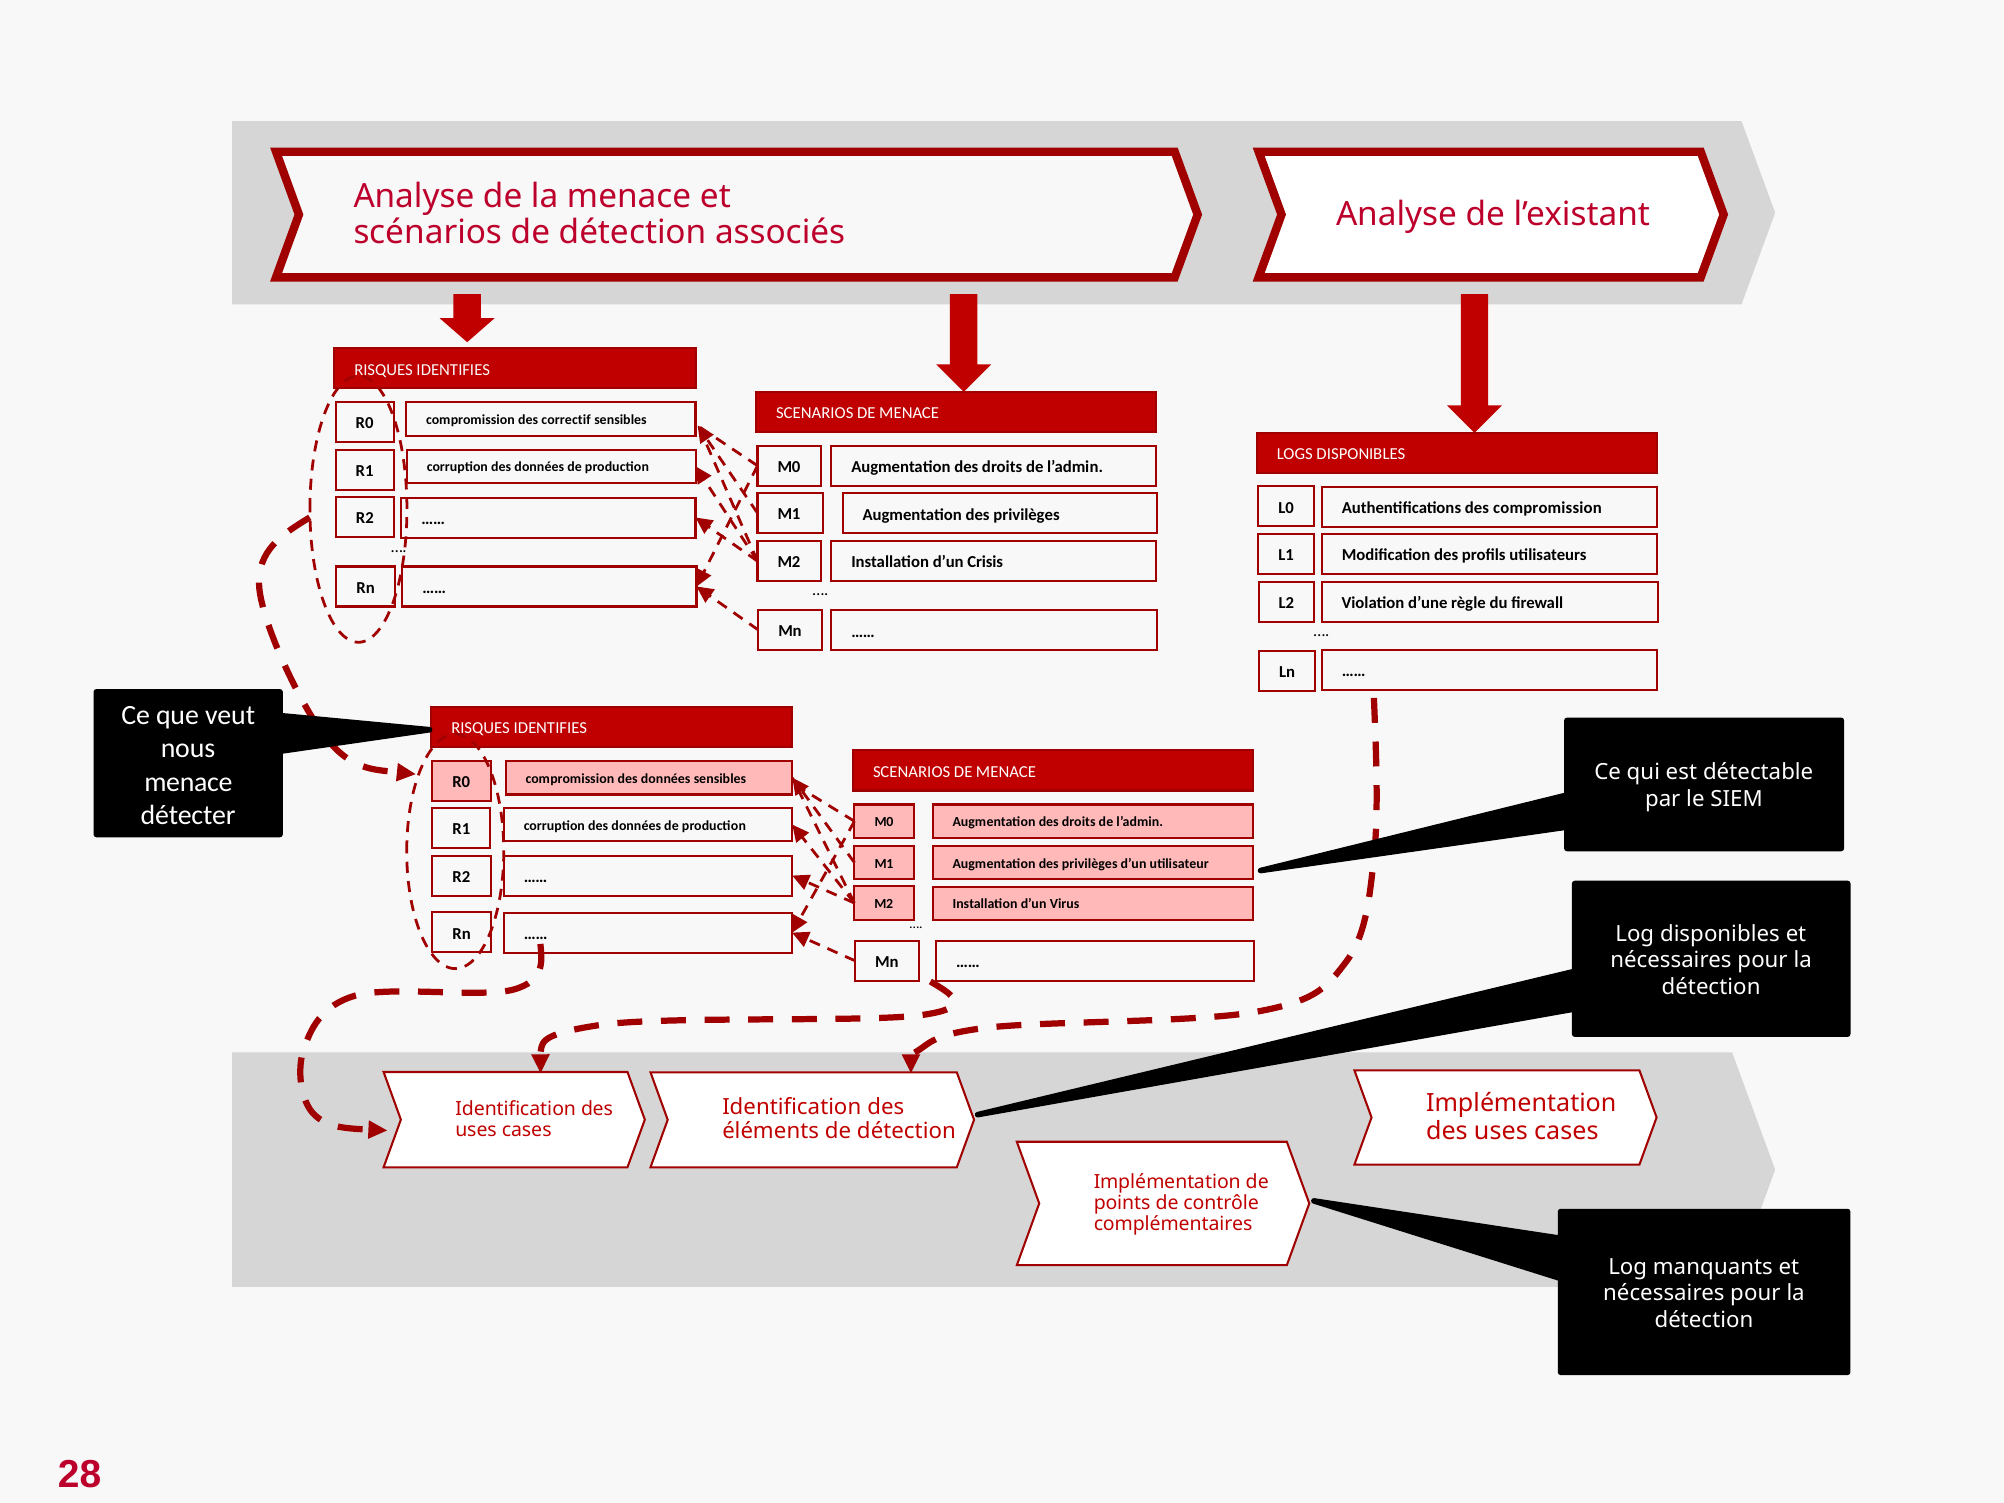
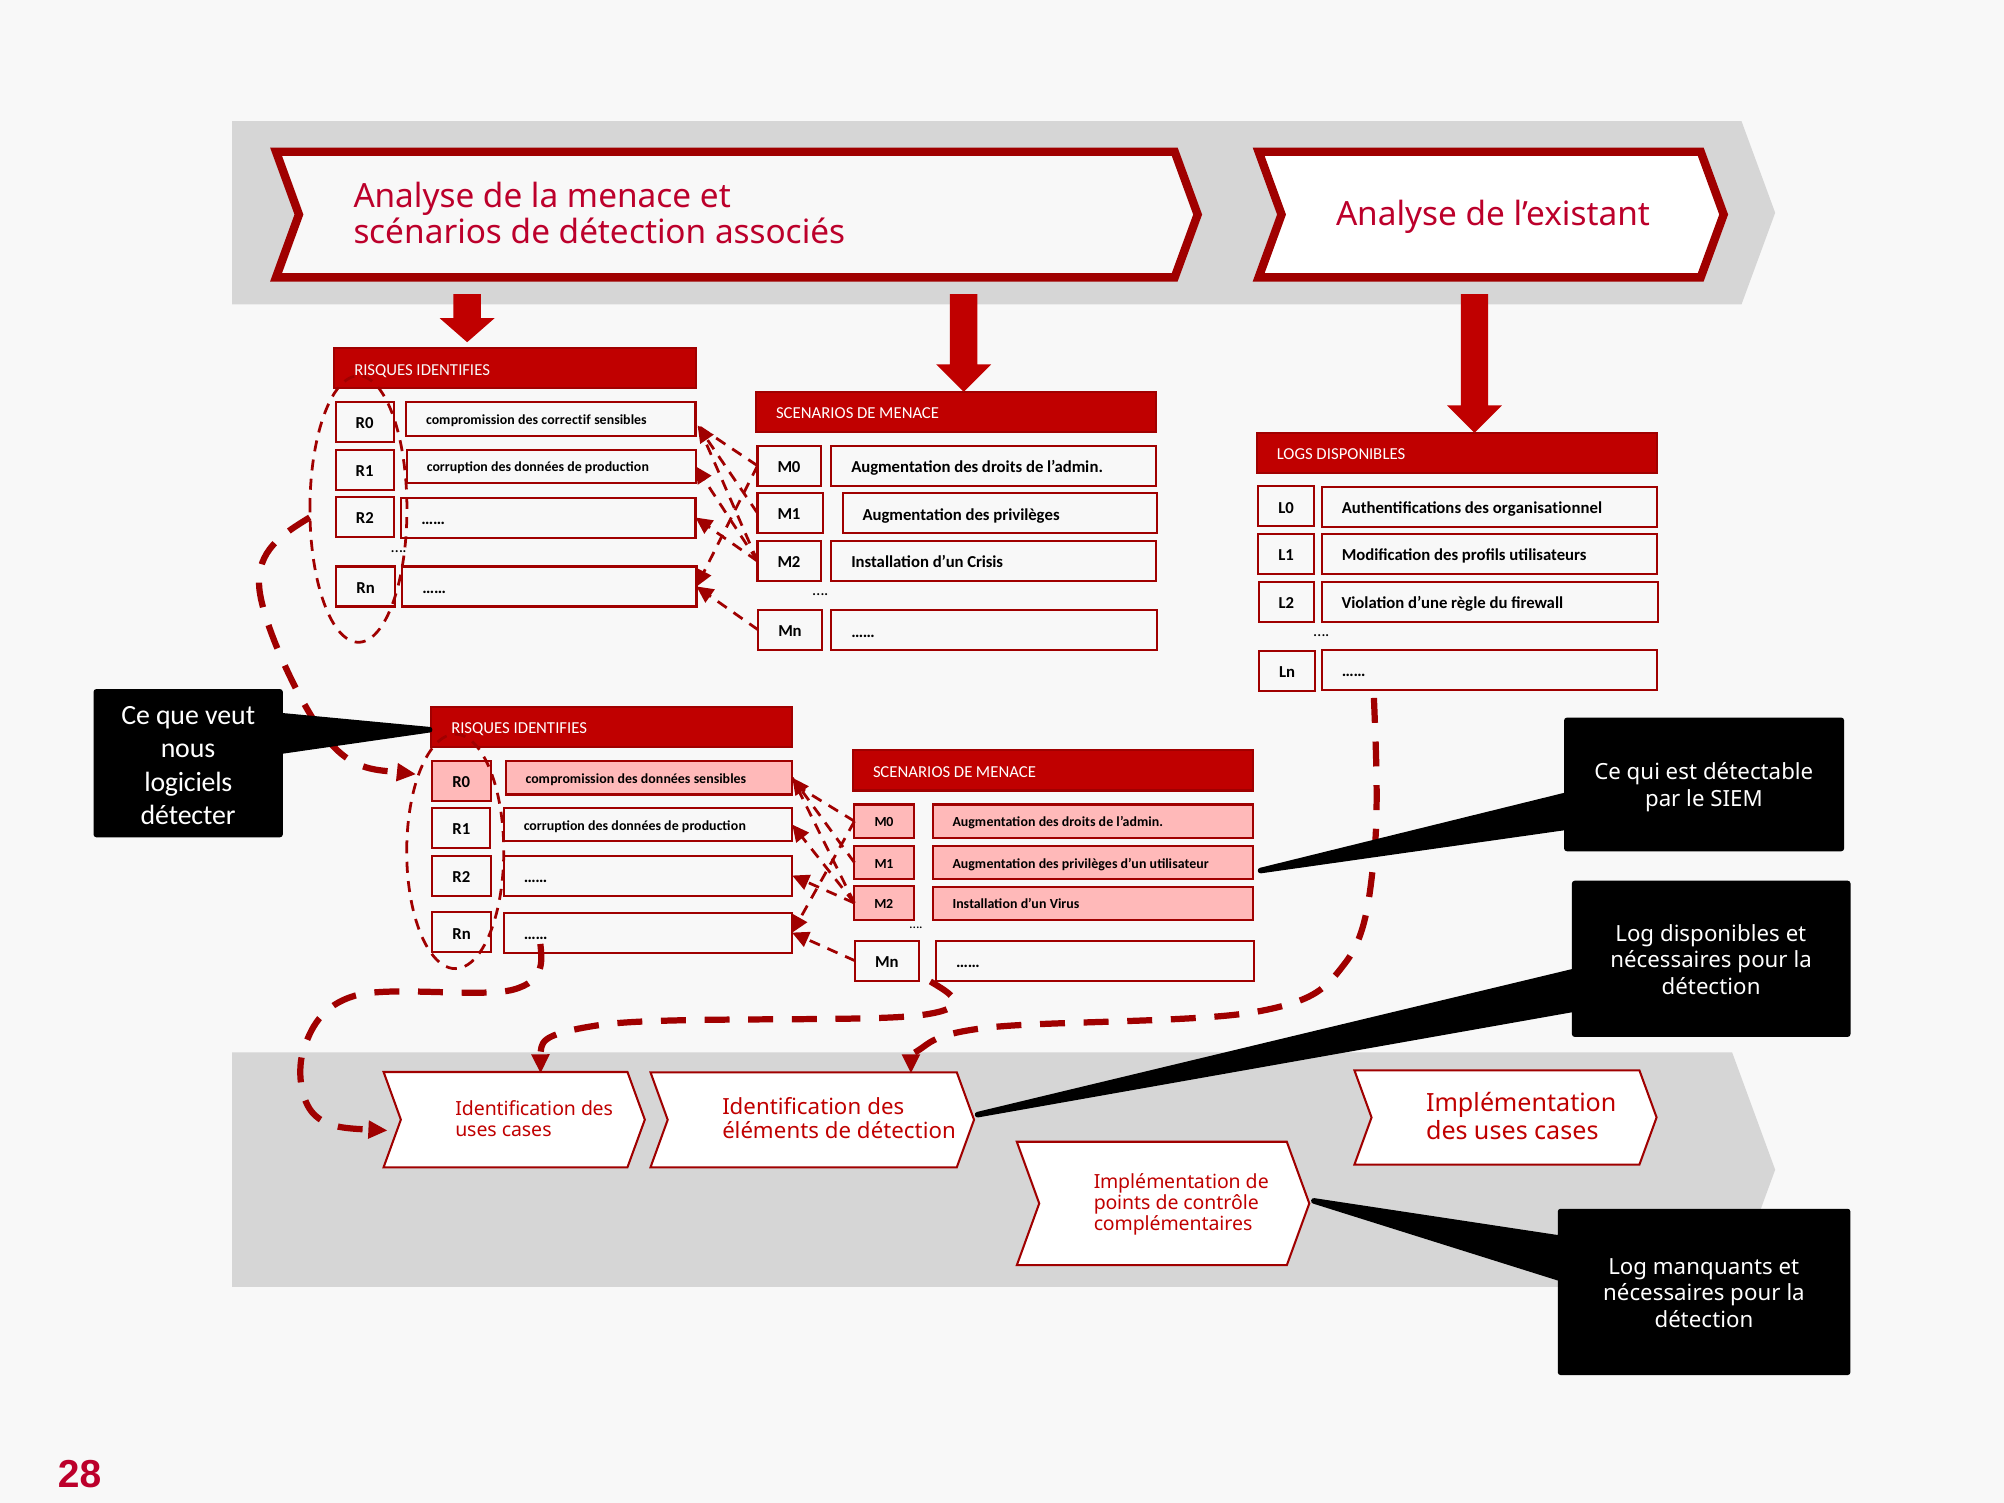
des compromission: compromission -> organisationnel (1548, 508)
menace: menace -> logiciels (188, 782)
